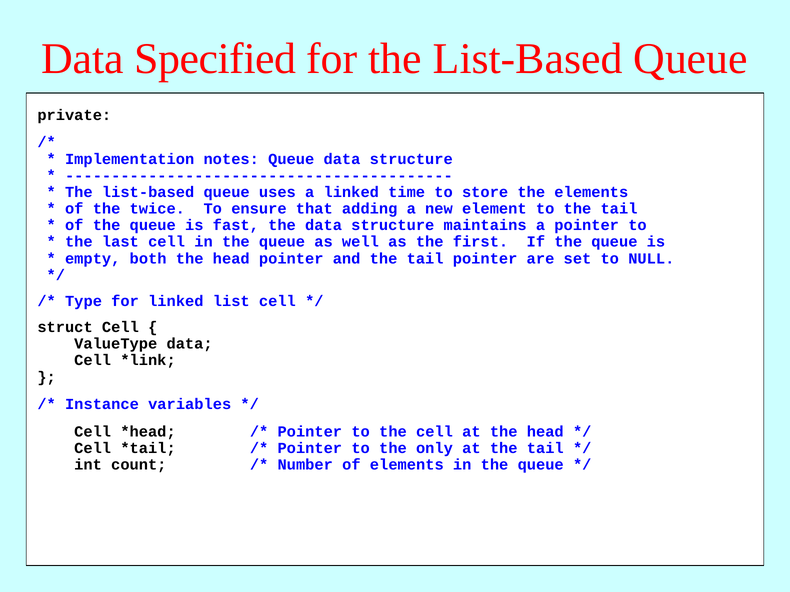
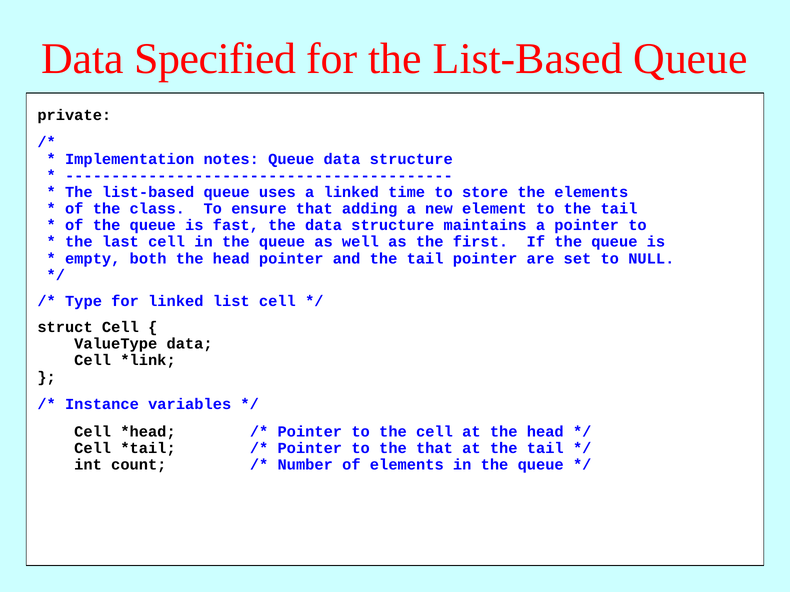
twice: twice -> class (157, 209)
the only: only -> that (434, 448)
